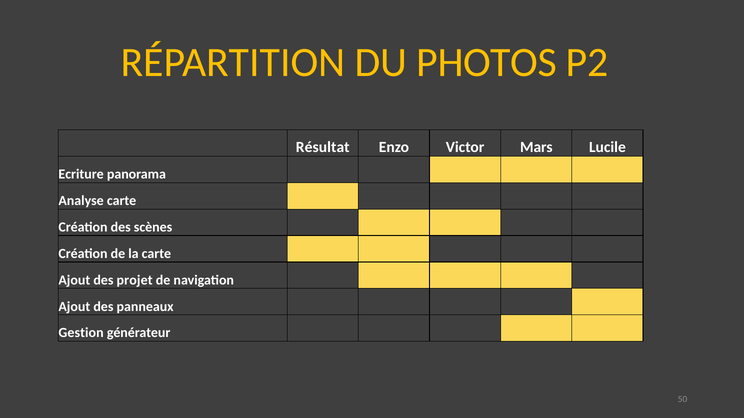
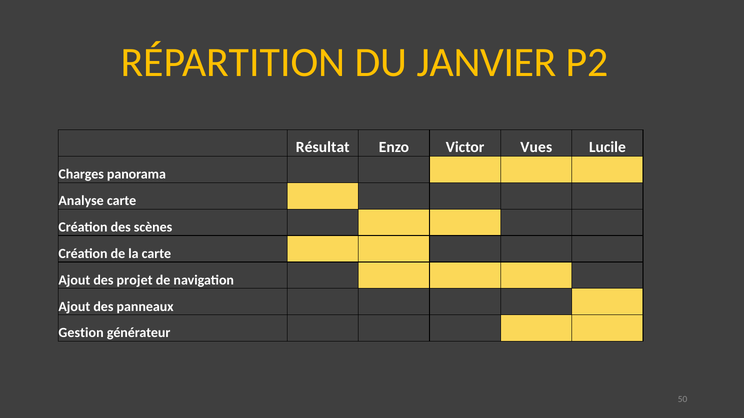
PHOTOS: PHOTOS -> JANVIER (487, 63)
Mars: Mars -> Vues (536, 147)
Ecriture: Ecriture -> Charges (81, 175)
